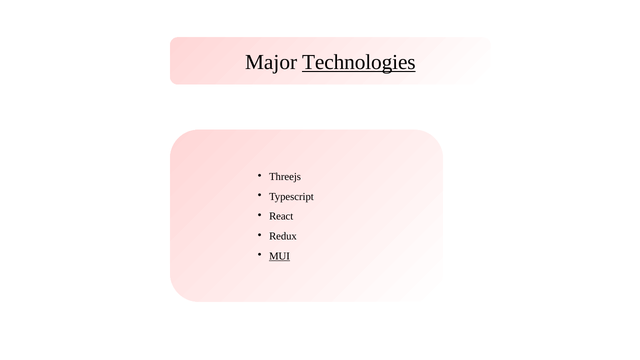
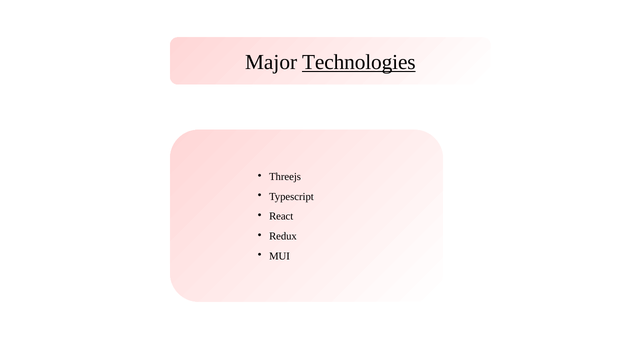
MUI underline: present -> none (279, 256)
